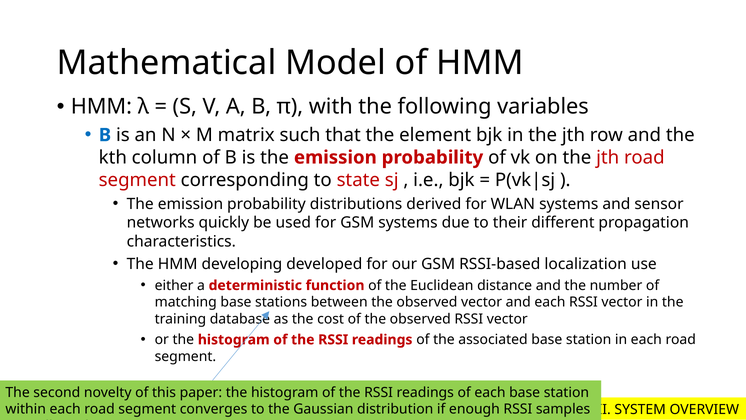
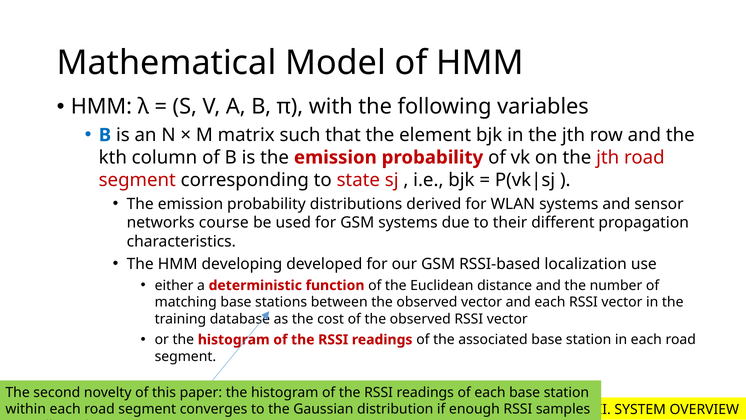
quickly: quickly -> course (224, 223)
